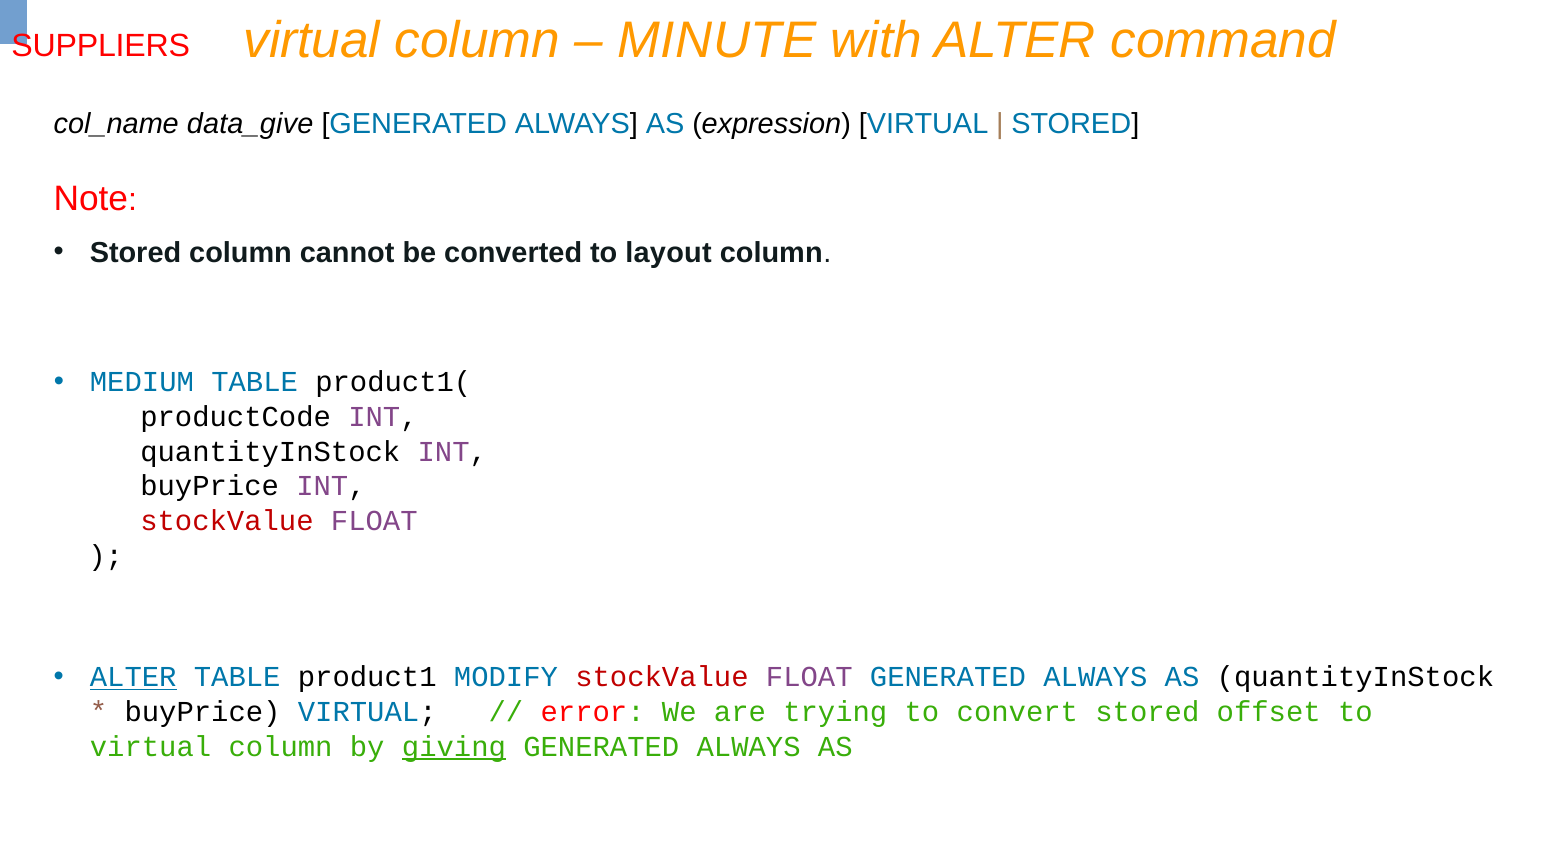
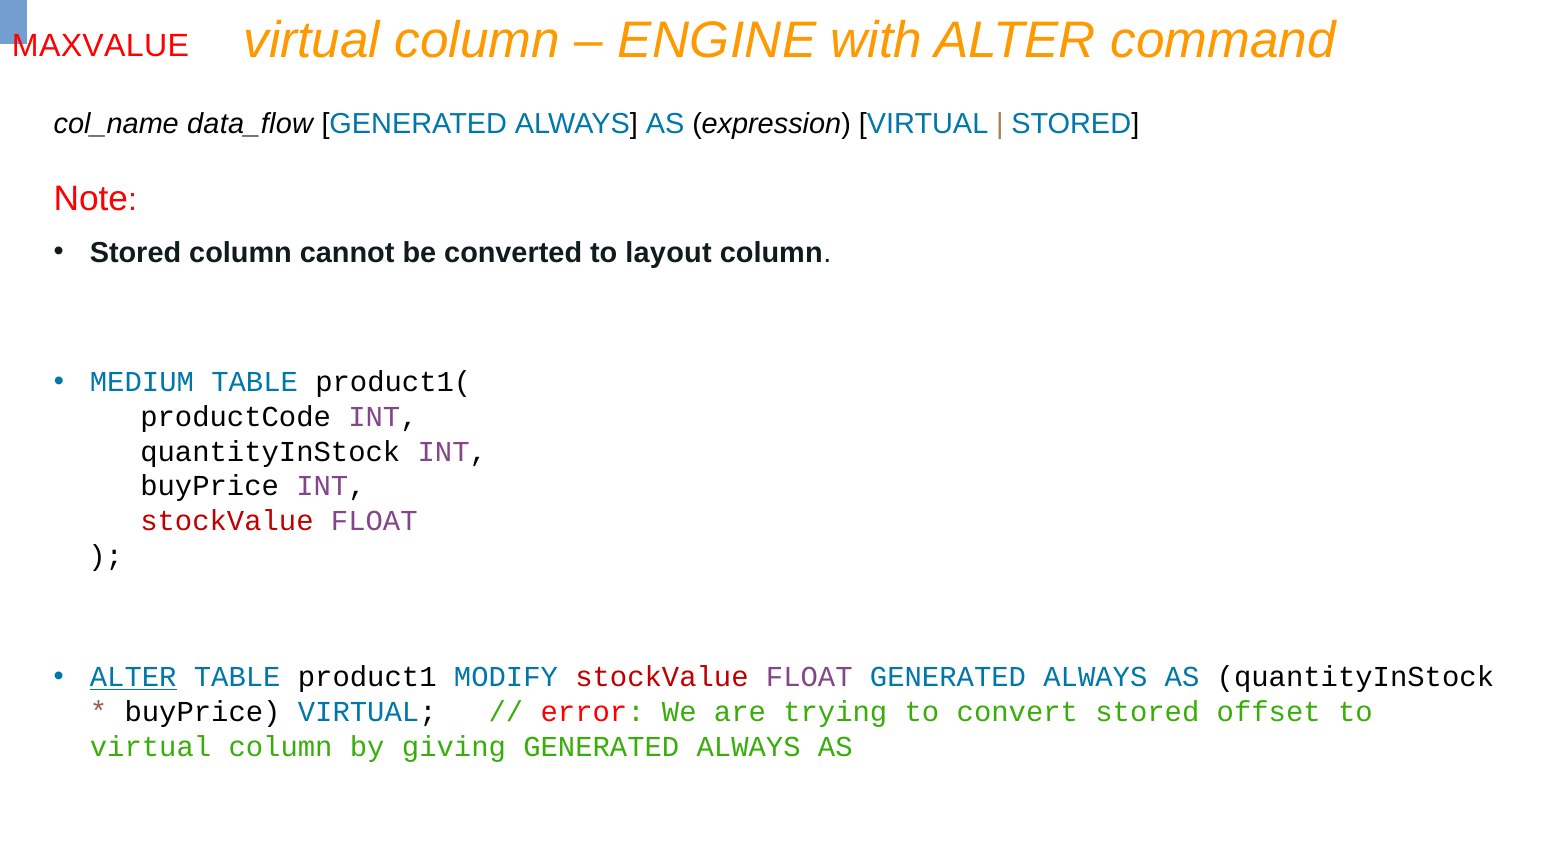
MINUTE: MINUTE -> ENGINE (717, 40)
SUPPLIERS: SUPPLIERS -> MAXVALUE (100, 46)
data_give: data_give -> data_flow (250, 124)
giving underline: present -> none (454, 746)
